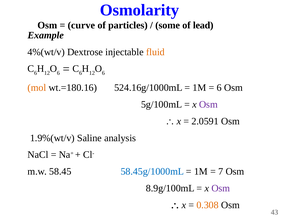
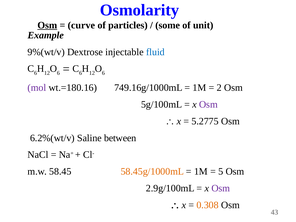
Osm underline: none -> present (47, 25)
lead: lead -> unit (203, 25)
4%(wt/v: 4%(wt/v -> 9%(wt/v (46, 52)
fluid colour: orange -> blue (155, 52)
mol colour: orange -> purple (37, 88)
524.16g/1000mL: 524.16g/1000mL -> 749.16g/1000mL (148, 88)
6: 6 -> 2 (219, 88)
2.0591: 2.0591 -> 5.2775 (205, 121)
1.9%(wt/v: 1.9%(wt/v -> 6.2%(wt/v (52, 138)
analysis: analysis -> between (120, 138)
58.45g/1000mL colour: blue -> orange (152, 171)
7: 7 -> 5 (221, 171)
8.9g/100mL: 8.9g/100mL -> 2.9g/100mL (170, 188)
